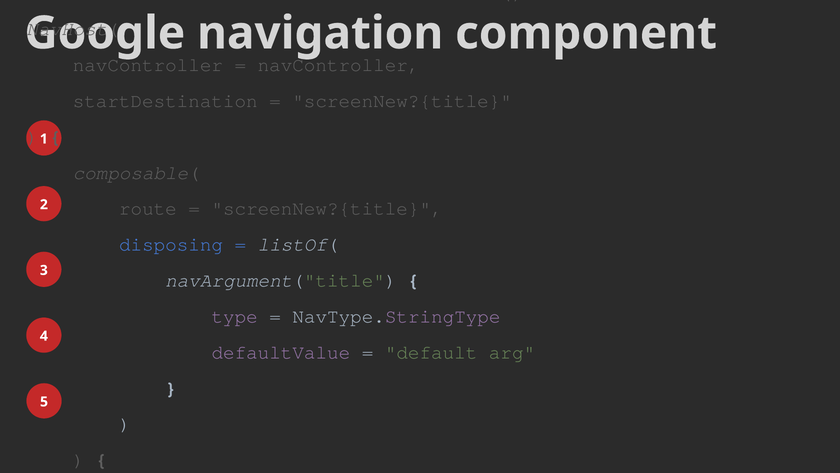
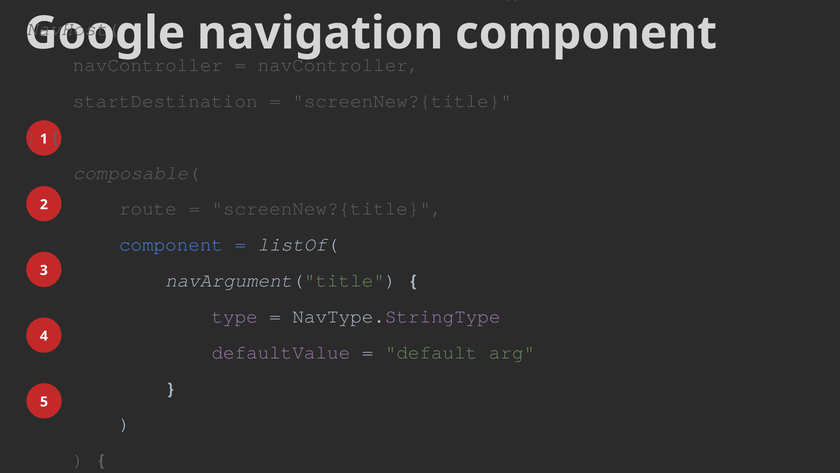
disposing: disposing -> component (171, 244)
